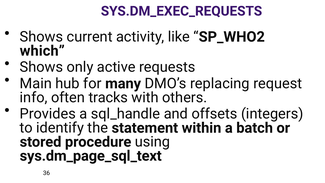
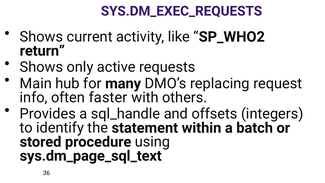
which: which -> return (42, 51)
tracks: tracks -> faster (108, 97)
